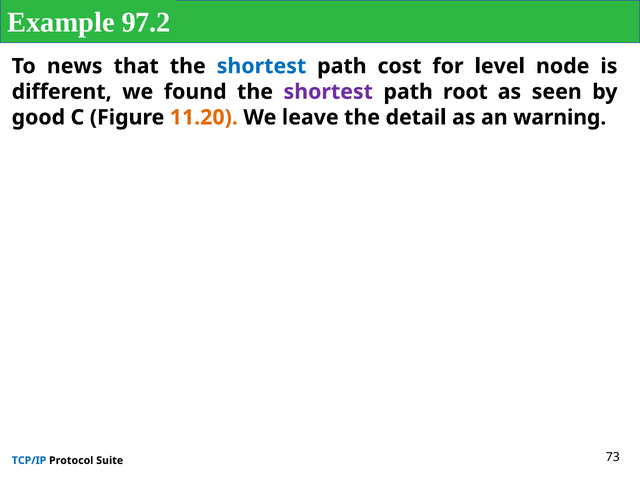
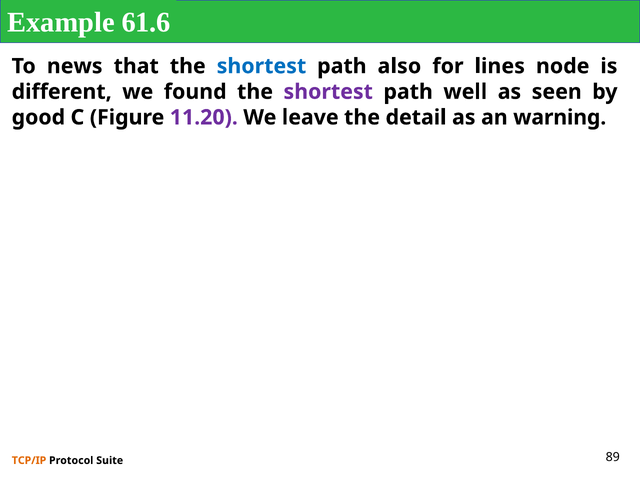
97.2: 97.2 -> 61.6 (146, 22)
cost: cost -> also (399, 66)
level: level -> lines (500, 66)
root: root -> well (465, 92)
11.20 colour: orange -> purple (204, 117)
TCP/IP colour: blue -> orange (29, 460)
73: 73 -> 89 (613, 457)
